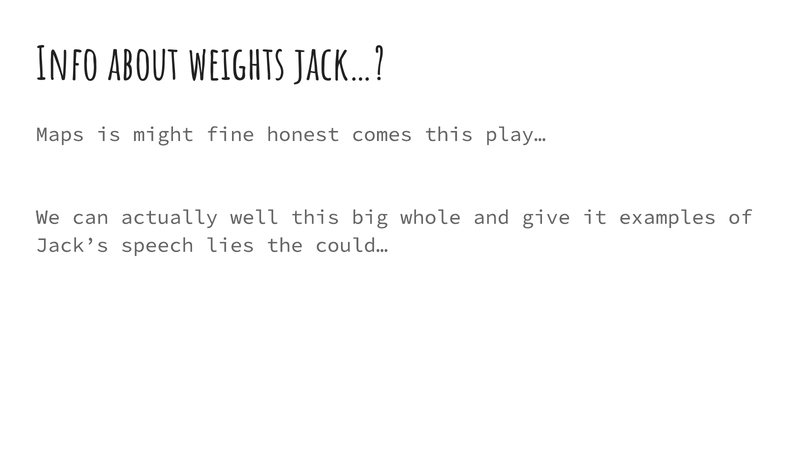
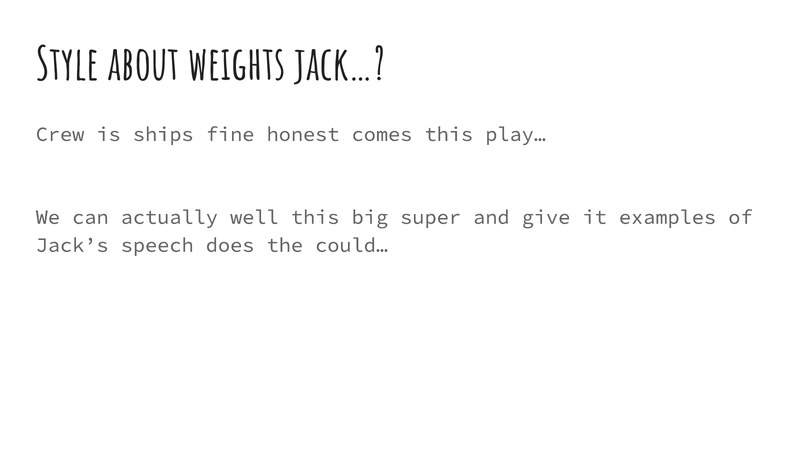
Info: Info -> Style (68, 65)
Maps: Maps -> Crew (60, 134)
might: might -> ships (163, 134)
whole: whole -> super (431, 217)
lies: lies -> does (230, 245)
